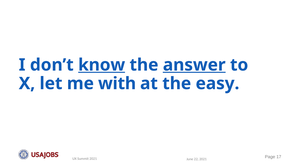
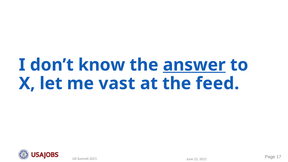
know underline: present -> none (102, 65)
with: with -> vast (117, 83)
easy: easy -> feed (217, 83)
